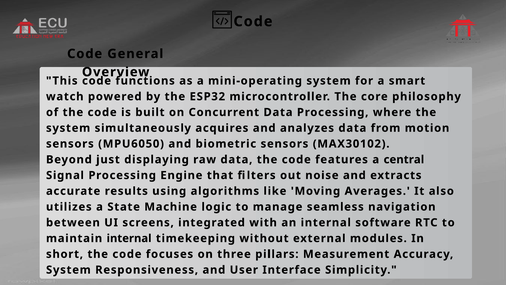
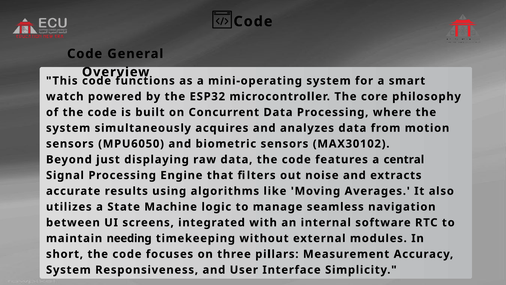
maintain internal: internal -> needing (129, 238)
